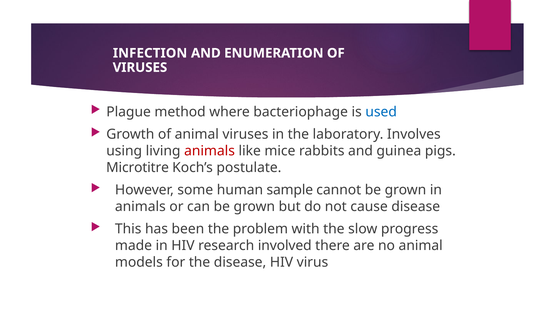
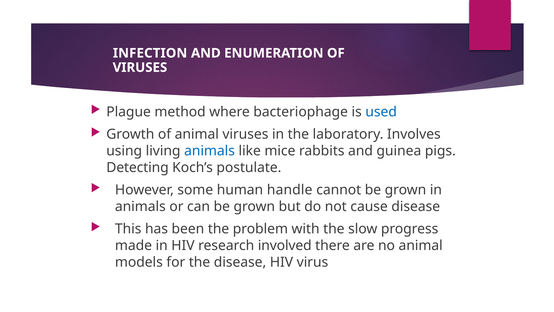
animals colour: red -> blue (210, 151)
Microtitre: Microtitre -> Detecting (138, 167)
sample: sample -> handle (290, 190)
